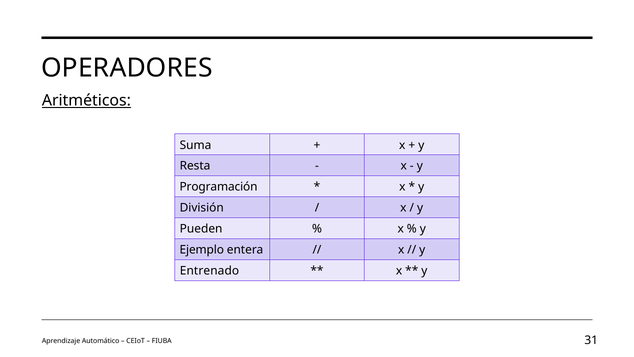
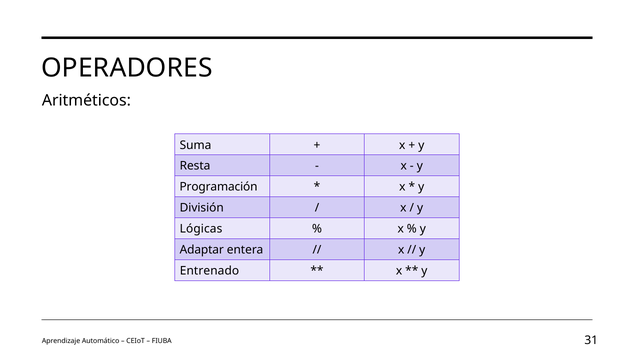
Aritméticos underline: present -> none (86, 100)
Pueden: Pueden -> Lógicas (201, 229)
Ejemplo: Ejemplo -> Adaptar (202, 250)
